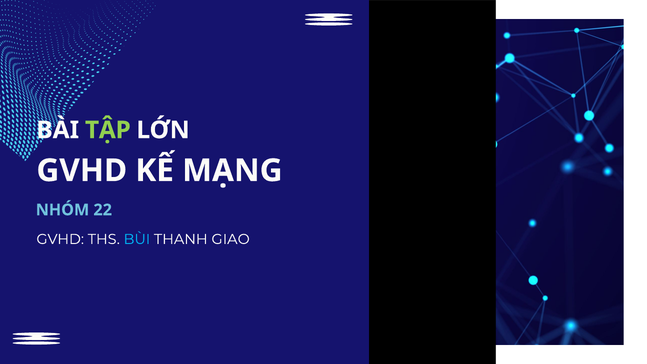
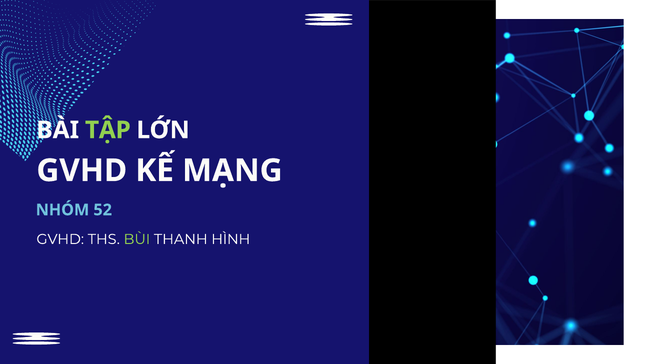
22: 22 -> 52 (103, 210)
BÙI colour: light blue -> light green (137, 239)
GIAO: GIAO -> HÌNH (231, 239)
